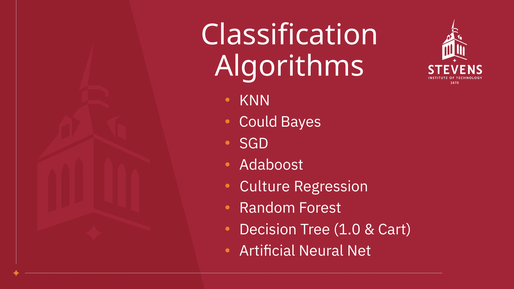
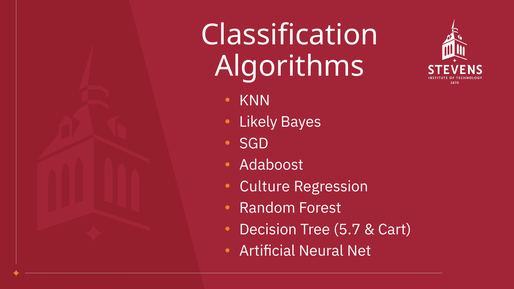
Could: Could -> Likely (258, 122)
1.0: 1.0 -> 5.7 (347, 230)
